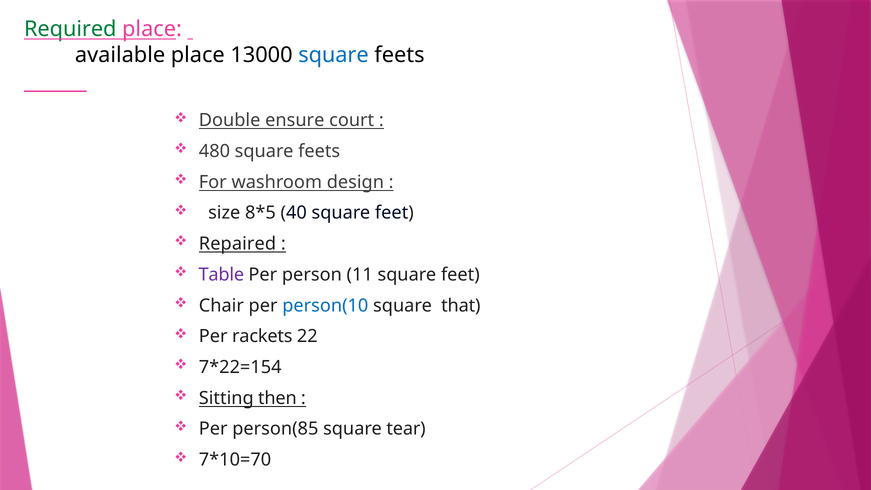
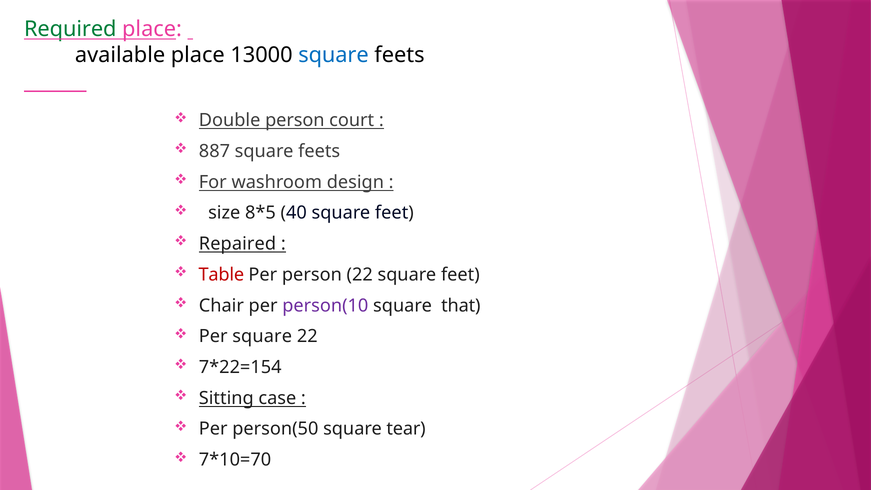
Double ensure: ensure -> person (295, 120)
480: 480 -> 887 (214, 151)
Table colour: purple -> red (221, 275)
person 11: 11 -> 22 (360, 275)
person(10 colour: blue -> purple (325, 305)
Per rackets: rackets -> square (262, 336)
then: then -> case (277, 398)
person(85: person(85 -> person(50 (275, 429)
